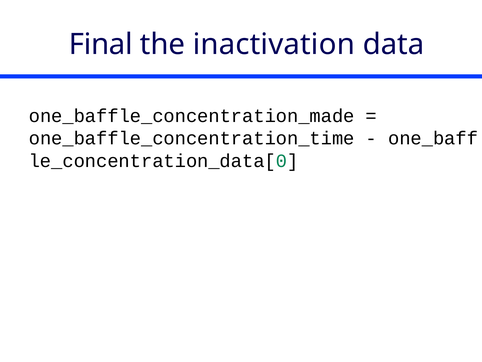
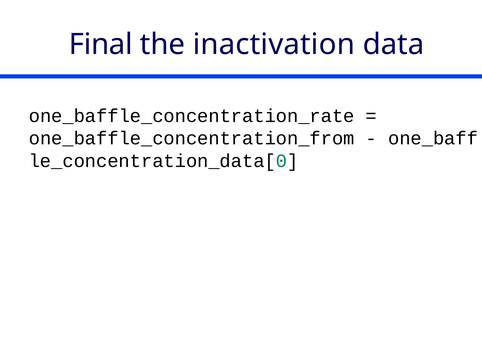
one_baffle_concentration_made: one_baffle_concentration_made -> one_baffle_concentration_rate (192, 116)
one_baffle_concentration_time: one_baffle_concentration_time -> one_baffle_concentration_from (192, 138)
